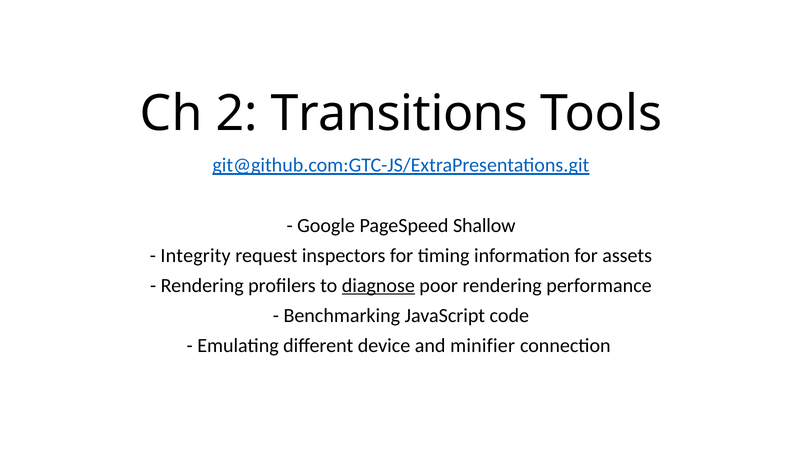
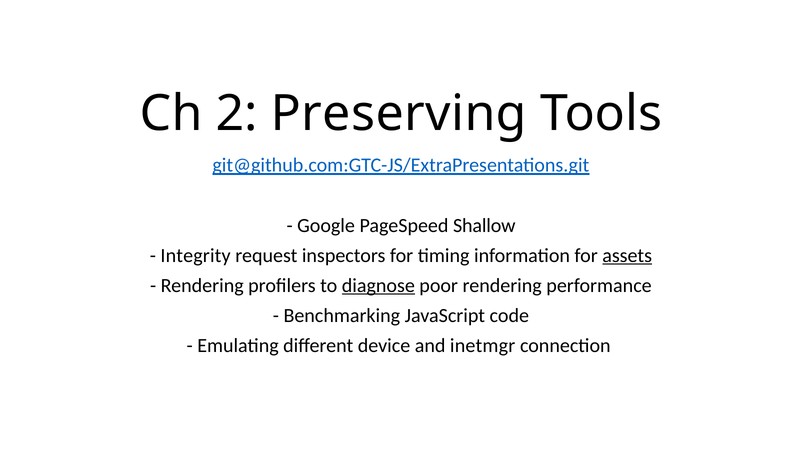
Transitions: Transitions -> Preserving (399, 114)
assets underline: none -> present (627, 256)
minifier: minifier -> inetmgr (483, 346)
